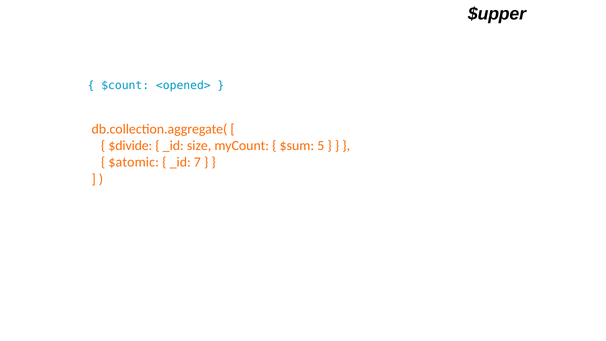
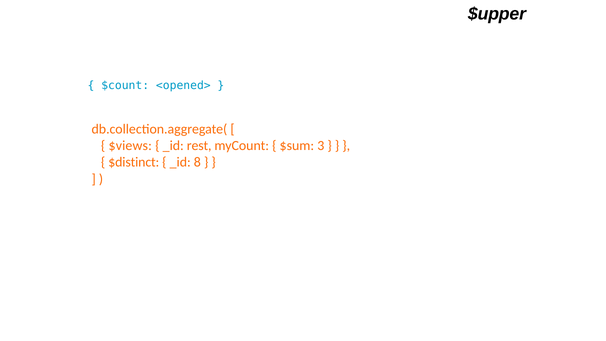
$divide: $divide -> $views (130, 146)
size: size -> rest (199, 146)
5: 5 -> 3 (321, 146)
$atomic: $atomic -> $distinct (134, 162)
7: 7 -> 8 (197, 162)
